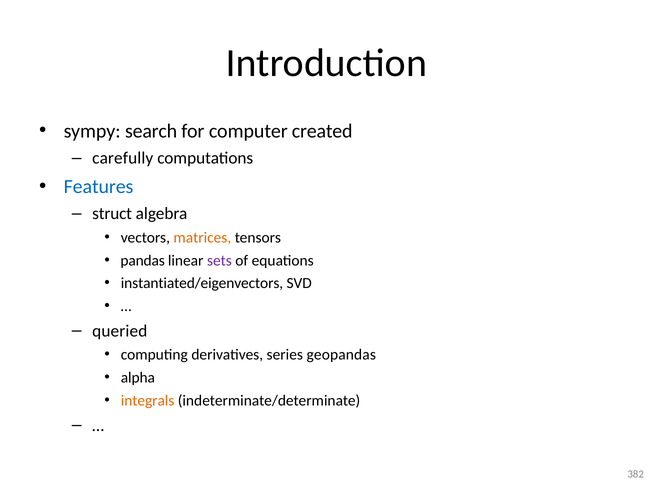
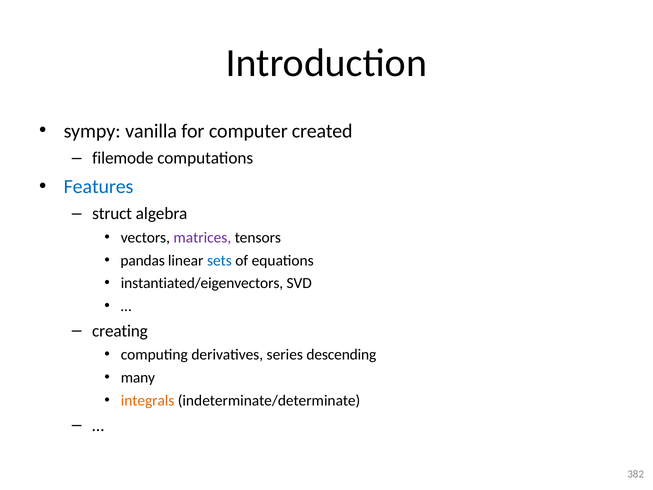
search: search -> vanilla (151, 131)
carefully: carefully -> filemode (123, 158)
matrices colour: orange -> purple (202, 237)
sets colour: purple -> blue (219, 260)
queried: queried -> creating (120, 331)
geopandas: geopandas -> descending (341, 355)
alpha: alpha -> many (138, 377)
